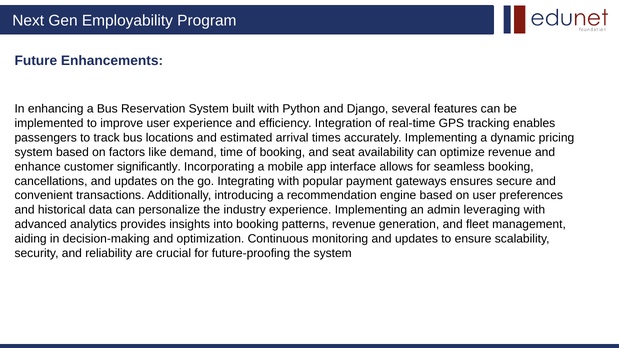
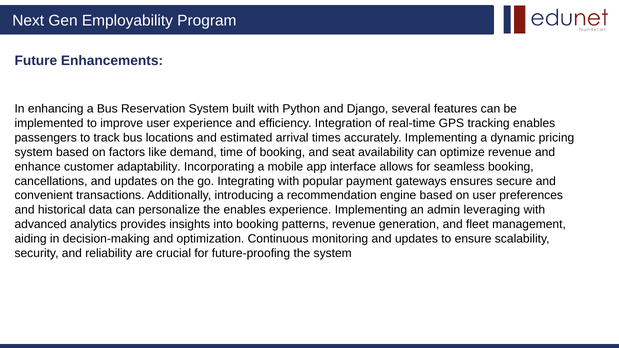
significantly: significantly -> adaptability (149, 167)
the industry: industry -> enables (245, 210)
